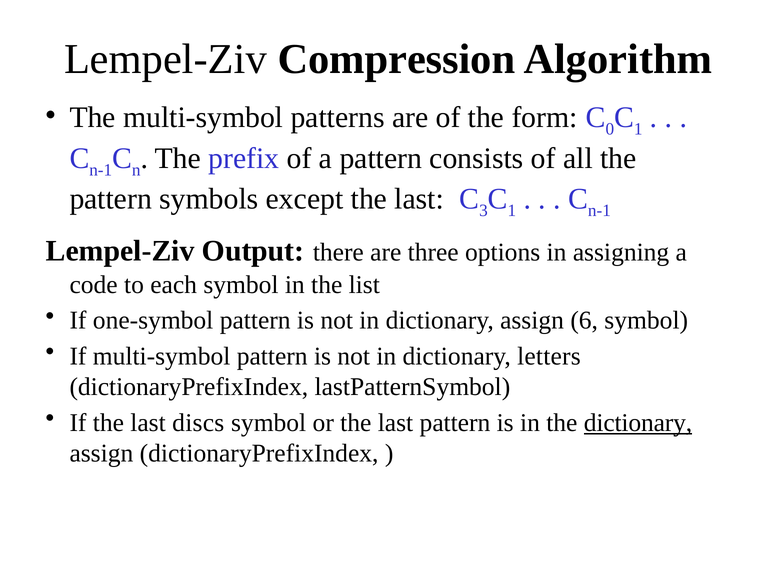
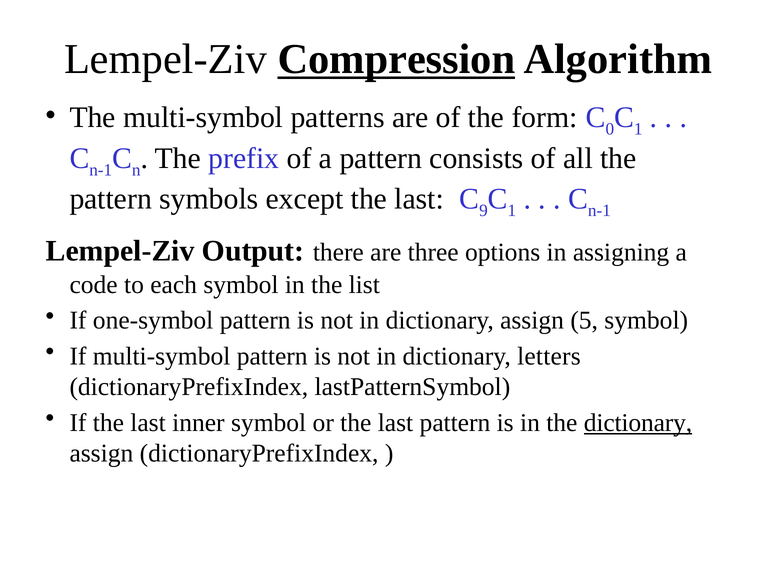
Compression underline: none -> present (396, 59)
3: 3 -> 9 (484, 211)
6: 6 -> 5 (584, 320)
discs: discs -> inner (198, 422)
